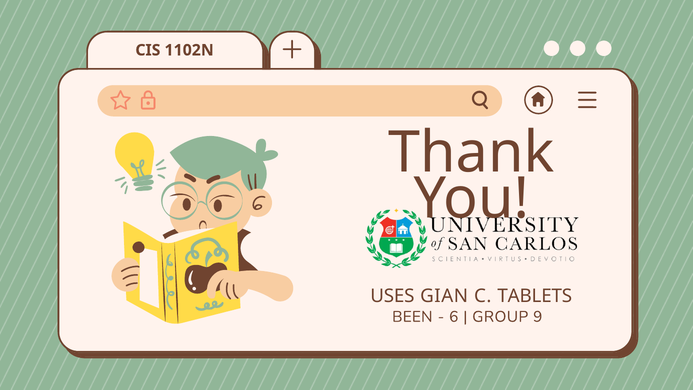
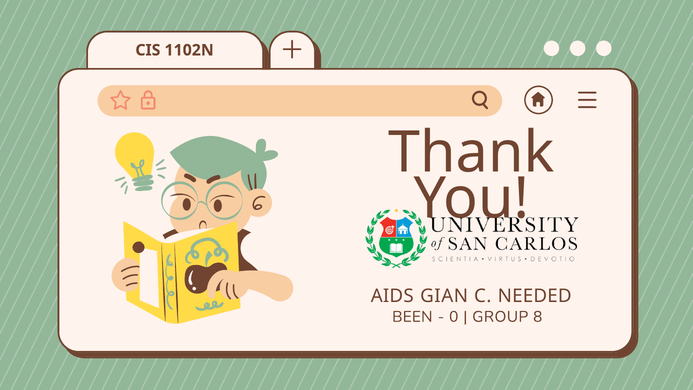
USES: USES -> AIDS (392, 296)
TABLETS: TABLETS -> NEEDED (535, 296)
6: 6 -> 0 (454, 317)
9: 9 -> 8 (538, 317)
